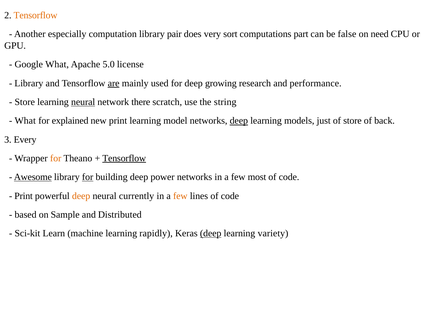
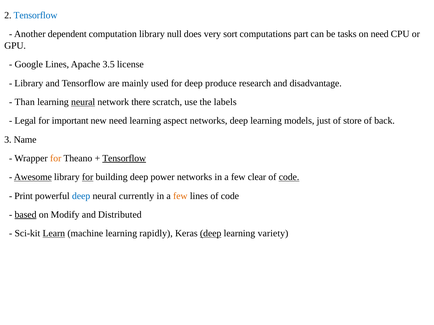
Tensorflow colour: orange -> blue (36, 15)
especially: especially -> dependent (67, 34)
pair: pair -> null (174, 34)
false: false -> tasks (347, 34)
Google What: What -> Lines (57, 65)
5.0: 5.0 -> 3.5 (109, 65)
are underline: present -> none (114, 83)
growing: growing -> produce (221, 83)
performance: performance -> disadvantage (316, 83)
Store: Store -> Than (25, 102)
string: string -> labels (225, 102)
What: What -> Legal (25, 121)
explained: explained -> important (70, 121)
new print: print -> need (118, 121)
model: model -> aspect (175, 121)
deep underline: present -> none (239, 121)
Every: Every -> Name (25, 140)
most: most -> clear (257, 177)
code underline: none -> present (289, 177)
deep colour: orange -> blue (81, 196)
based underline: none -> present (26, 215)
Sample: Sample -> Modify (65, 215)
Learn underline: none -> present (54, 234)
